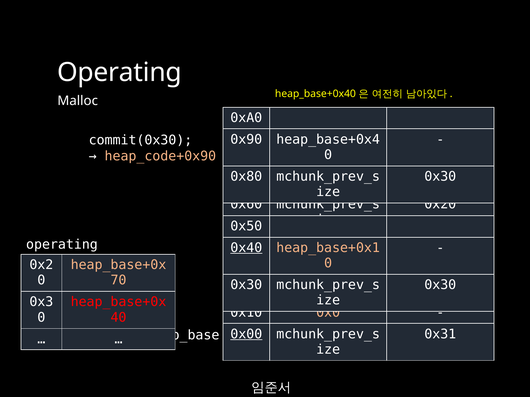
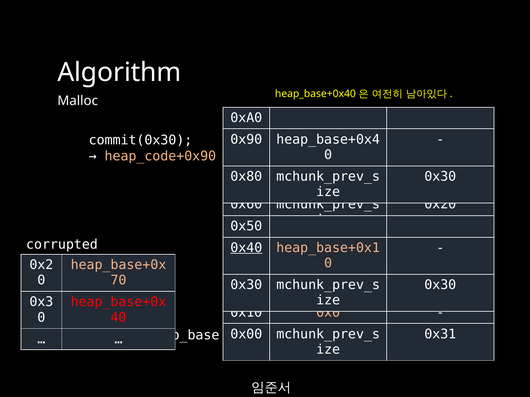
Operating: Operating -> Algorithm (119, 73)
operating: operating -> corrupted (62, 245)
0x00 underline: present -> none (246, 334)
